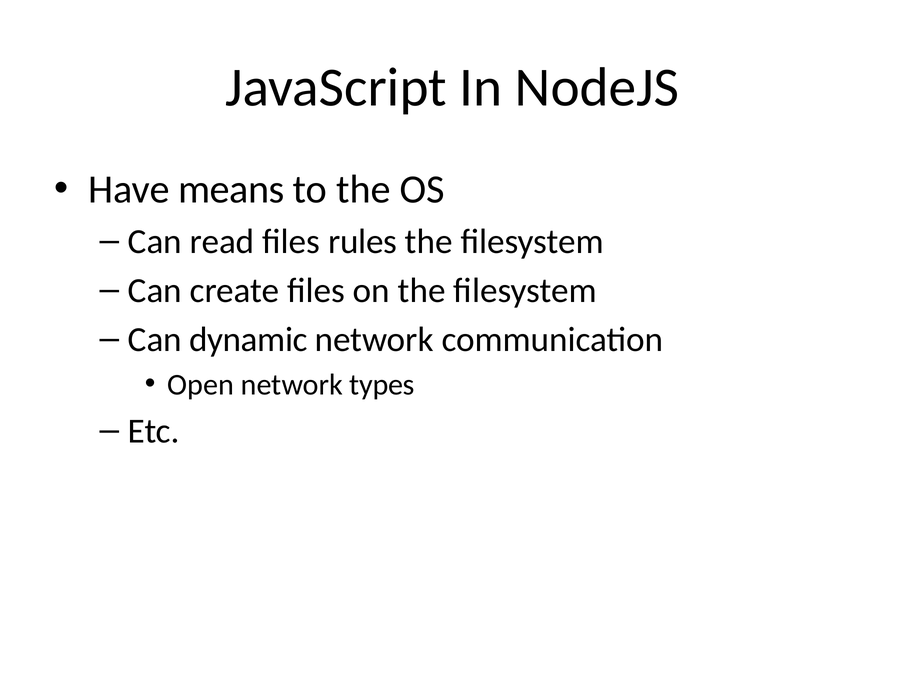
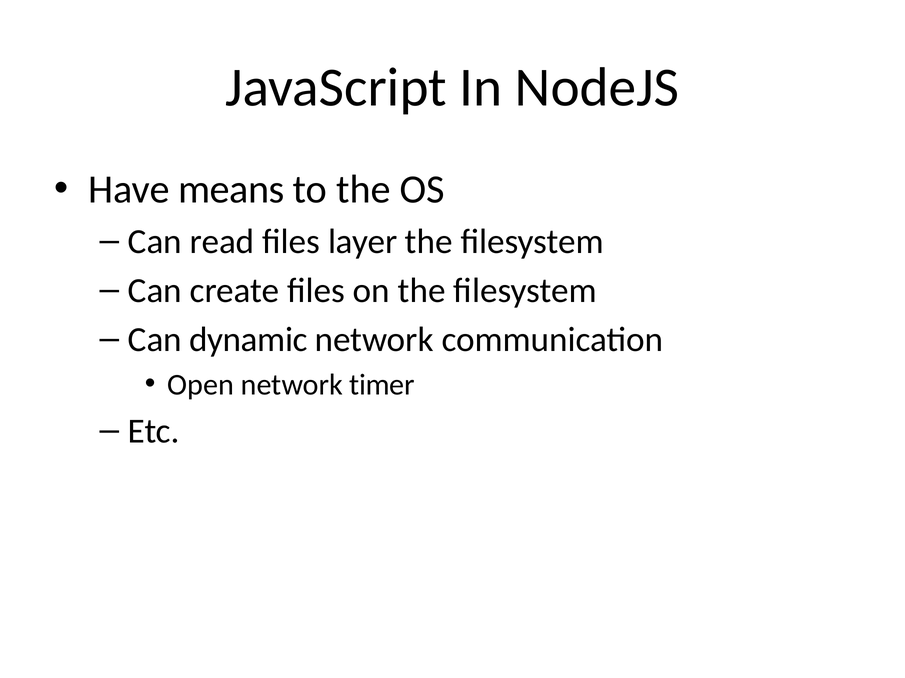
rules: rules -> layer (363, 242)
types: types -> timer (382, 385)
